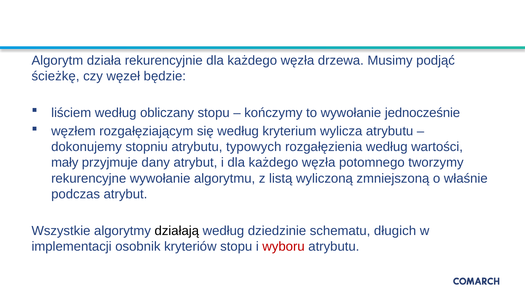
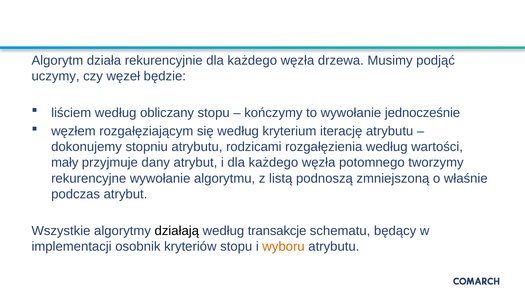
ścieżkę: ścieżkę -> uczymy (56, 76)
wylicza: wylicza -> iterację (341, 131)
typowych: typowych -> rodzicami (254, 147)
wyliczoną: wyliczoną -> podnoszą (324, 179)
dziedzinie: dziedzinie -> transakcje (277, 231)
długich: długich -> będący (395, 231)
wyboru colour: red -> orange (284, 247)
